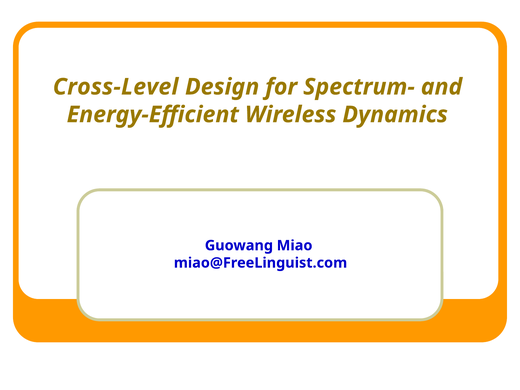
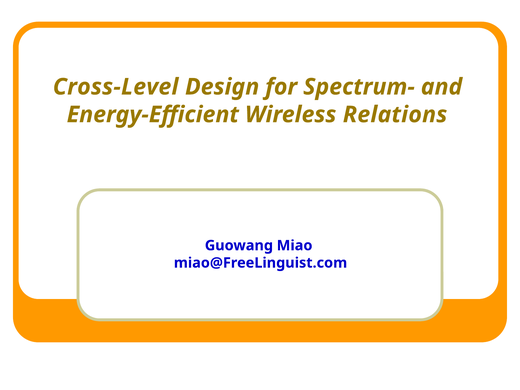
Dynamics: Dynamics -> Relations (395, 115)
